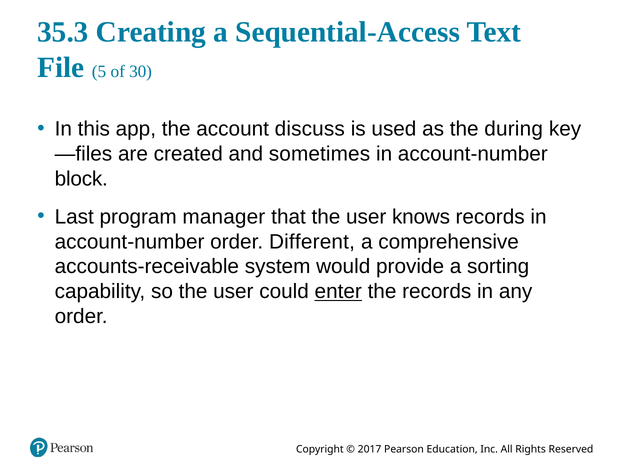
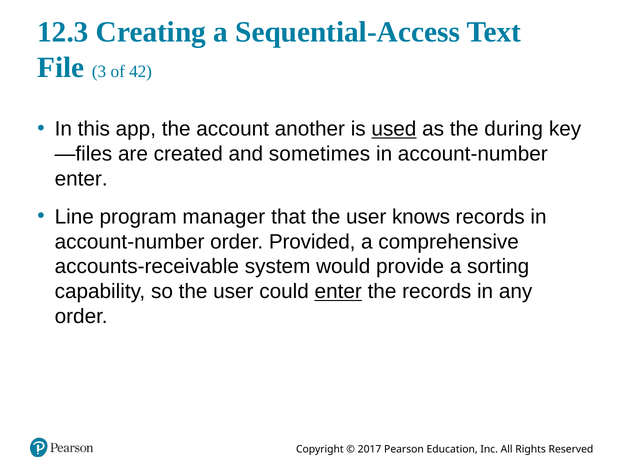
35.3: 35.3 -> 12.3 (63, 32)
5: 5 -> 3 (99, 71)
30: 30 -> 42 (141, 71)
discuss: discuss -> another (310, 129)
used underline: none -> present (394, 129)
block: block -> enter (81, 179)
Last: Last -> Line (74, 217)
Different: Different -> Provided (312, 241)
